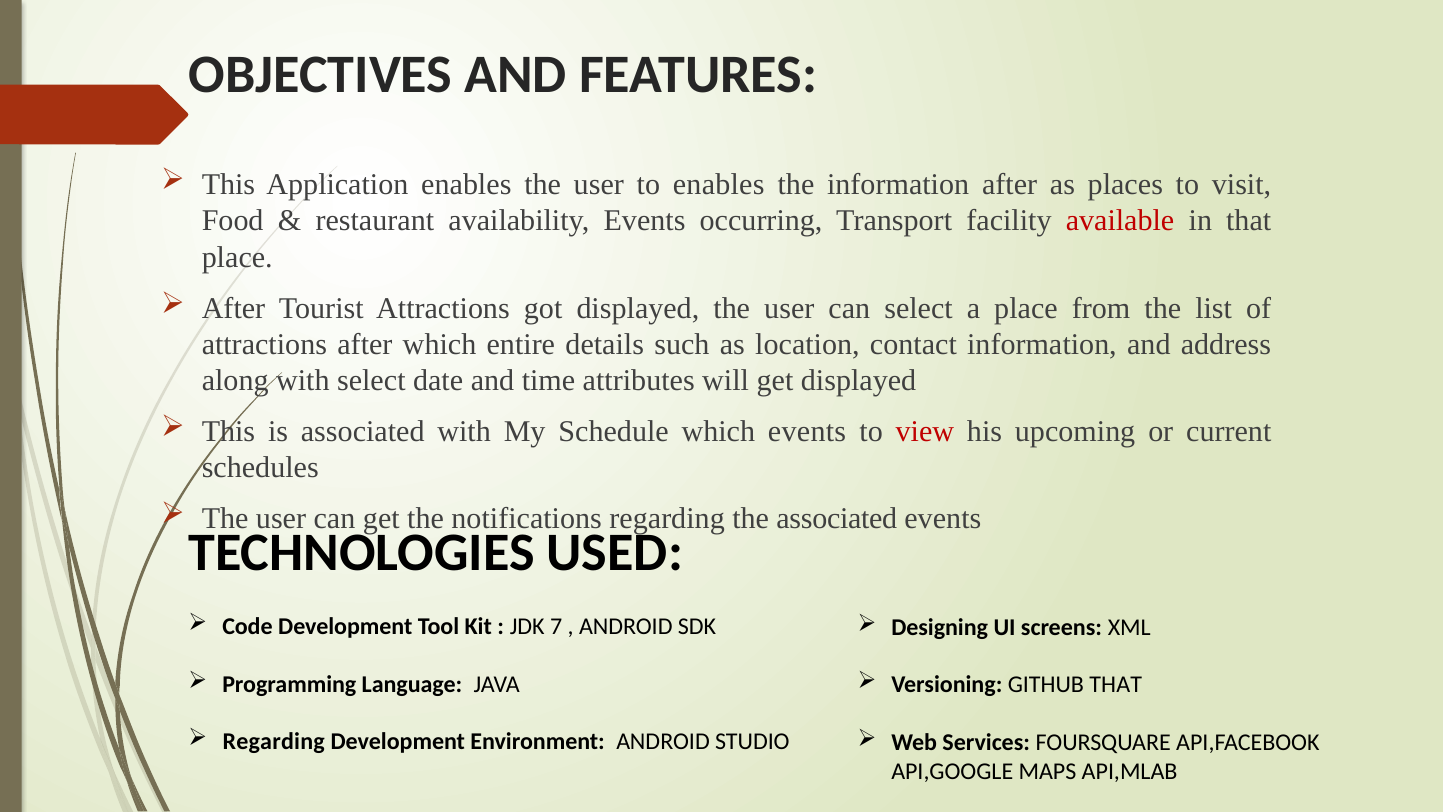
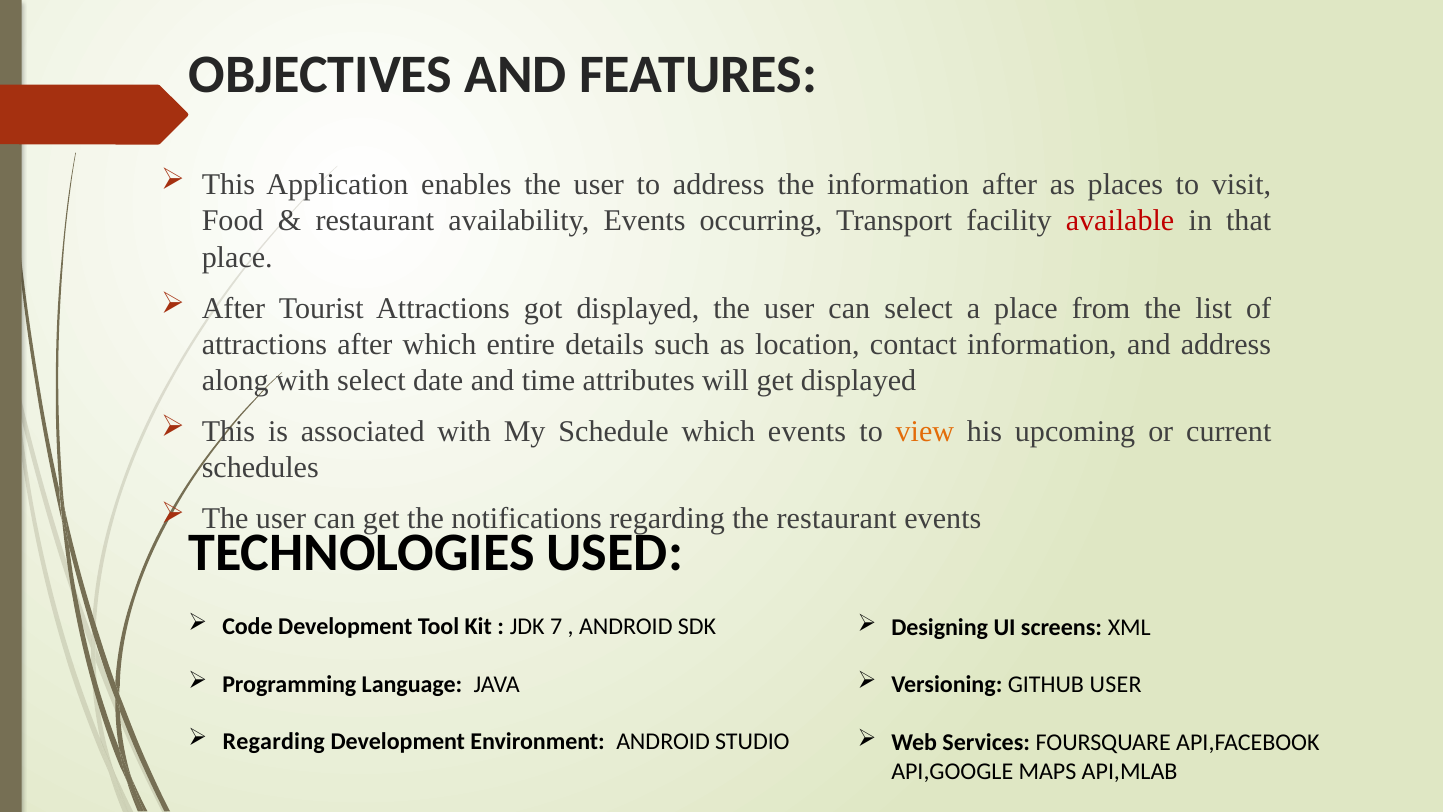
to enables: enables -> address (719, 185)
view colour: red -> orange (925, 431)
the associated: associated -> restaurant (837, 519)
GITHUB THAT: THAT -> USER (1116, 685)
